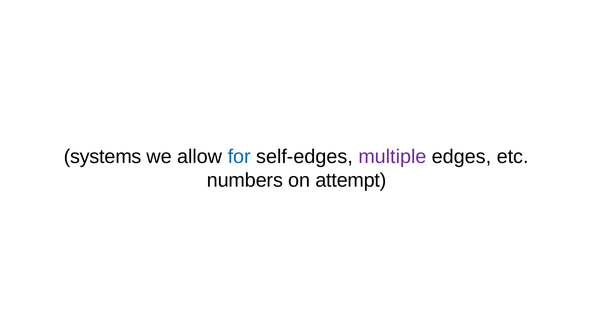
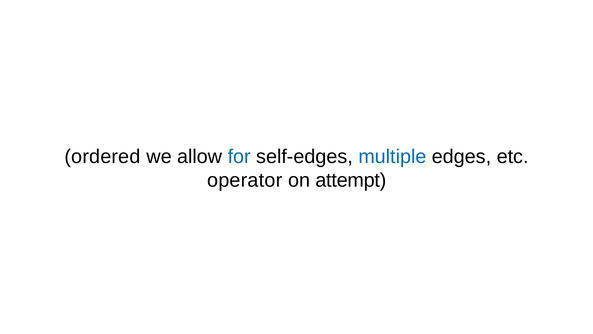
systems: systems -> ordered (102, 156)
multiple colour: purple -> blue (392, 156)
numbers: numbers -> operator (245, 180)
